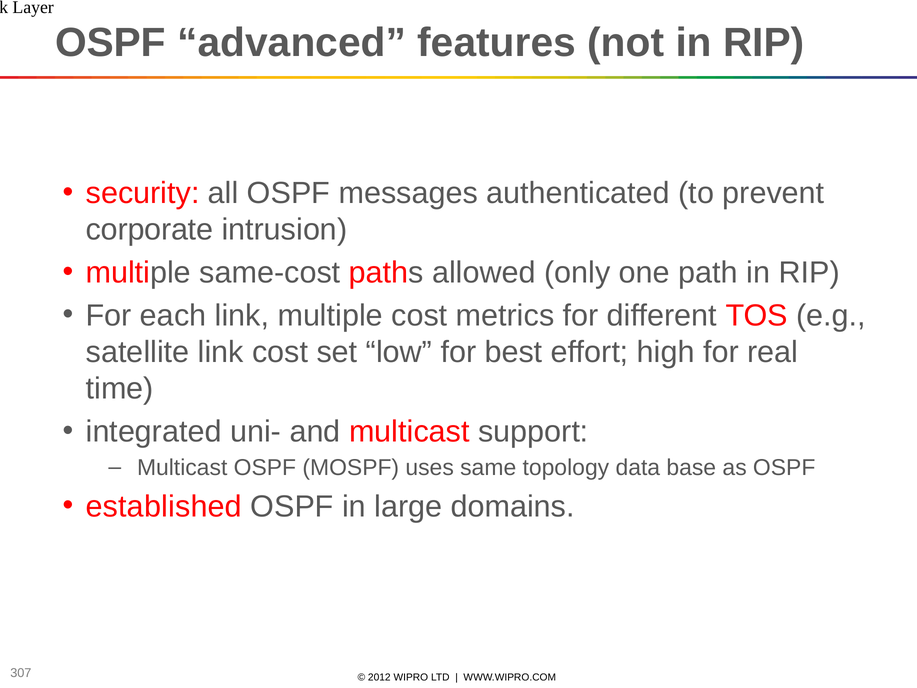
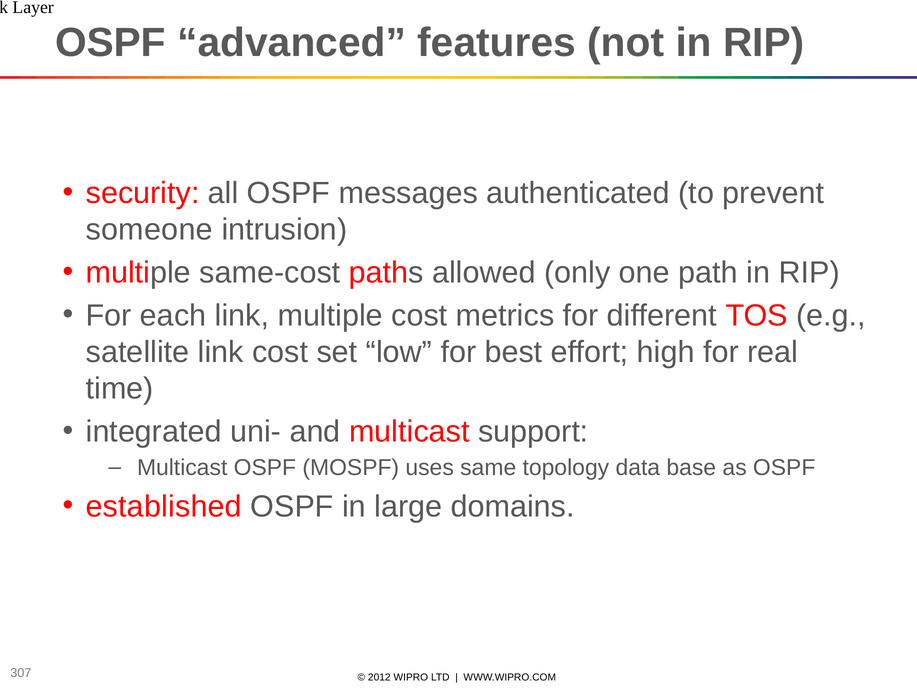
corporate: corporate -> someone (149, 230)
